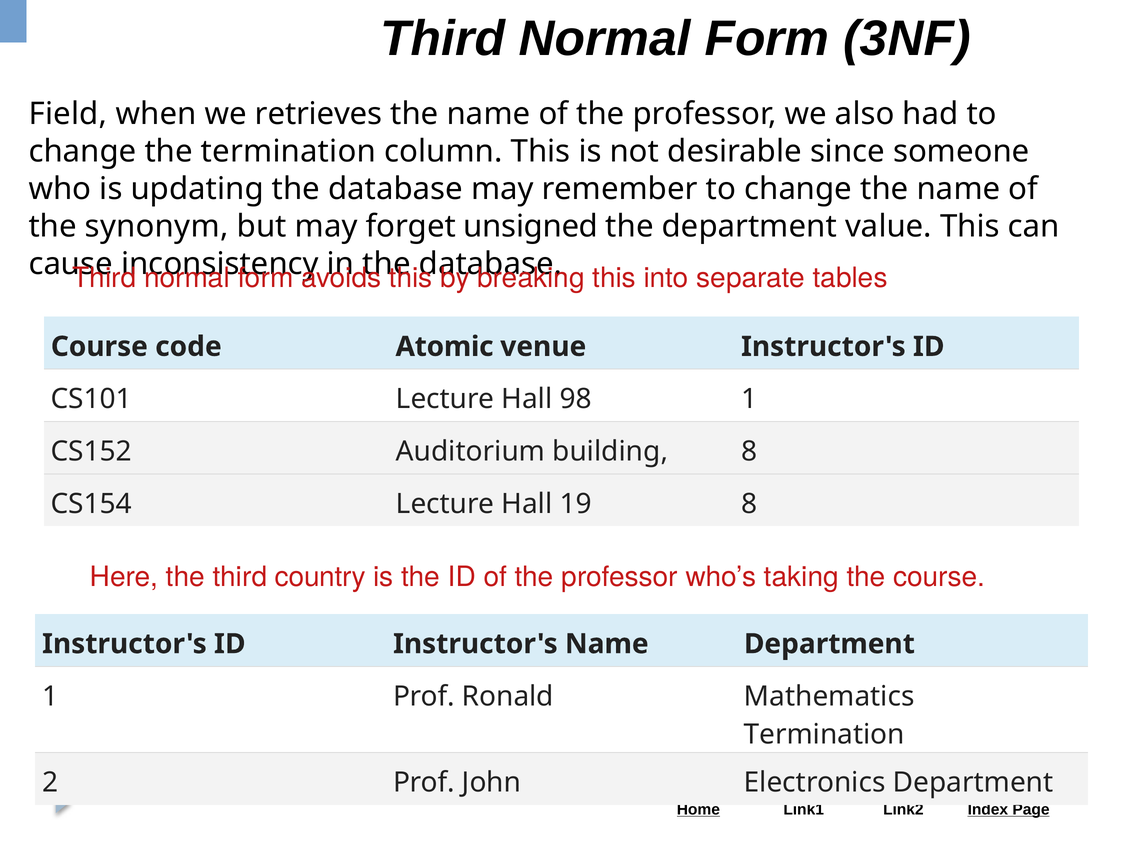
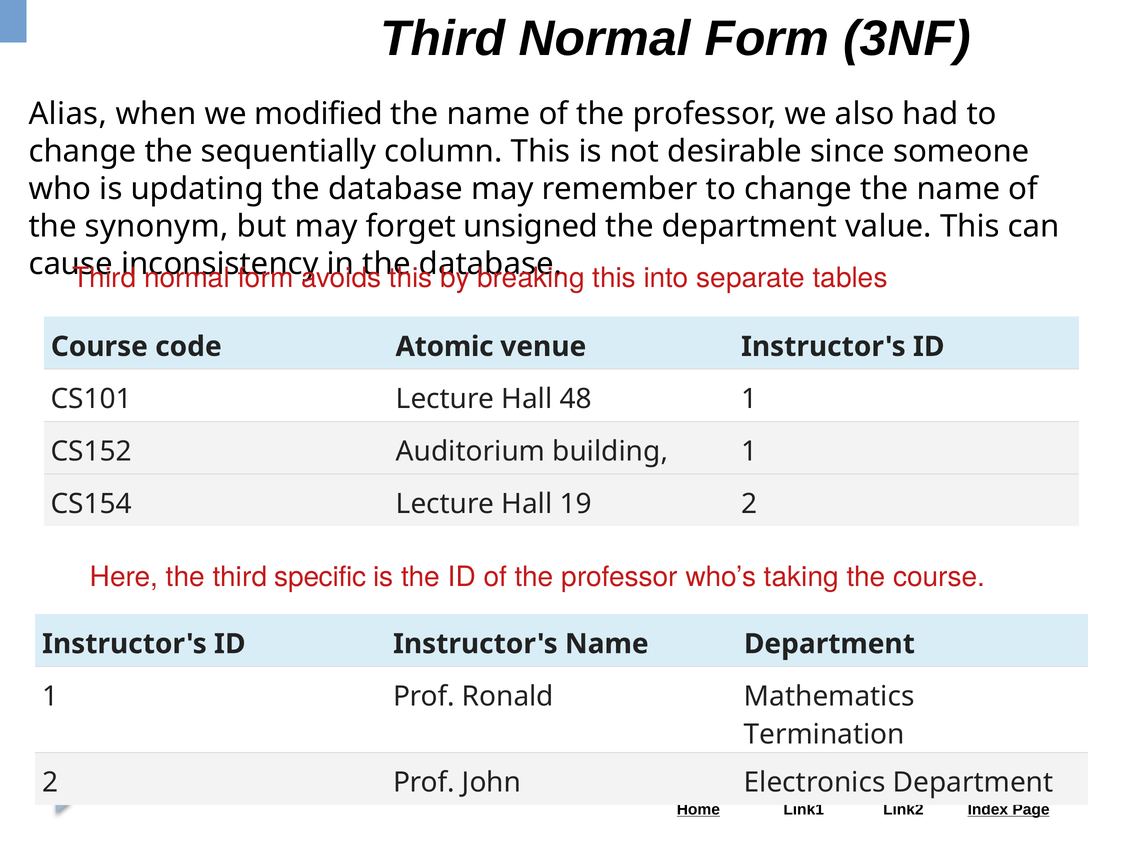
Field: Field -> Alias (68, 114)
retrieves: retrieves -> modified (319, 114)
the termination: termination -> sequentially (289, 152)
98: 98 -> 48 (576, 399)
building 8: 8 -> 1 (749, 452)
19 8: 8 -> 2 (749, 504)
country: country -> specific (320, 577)
